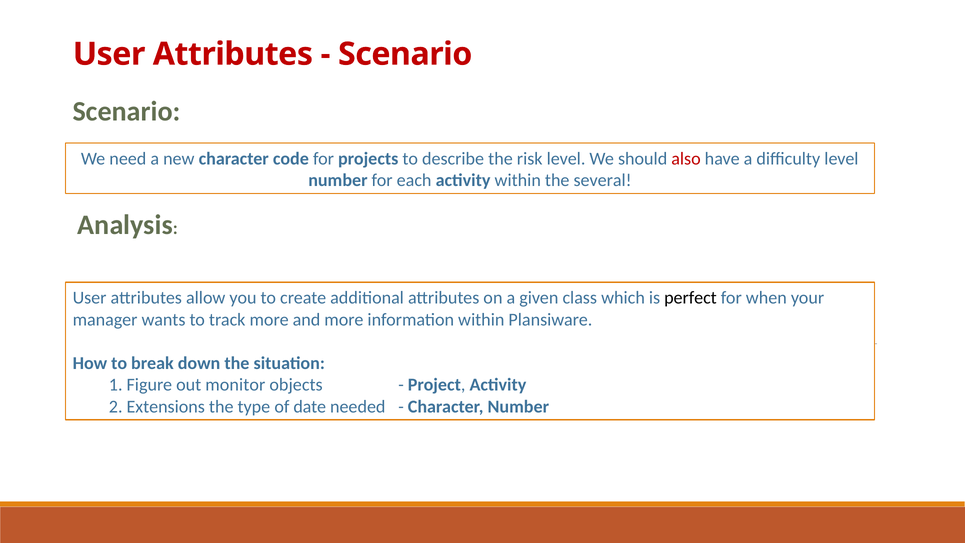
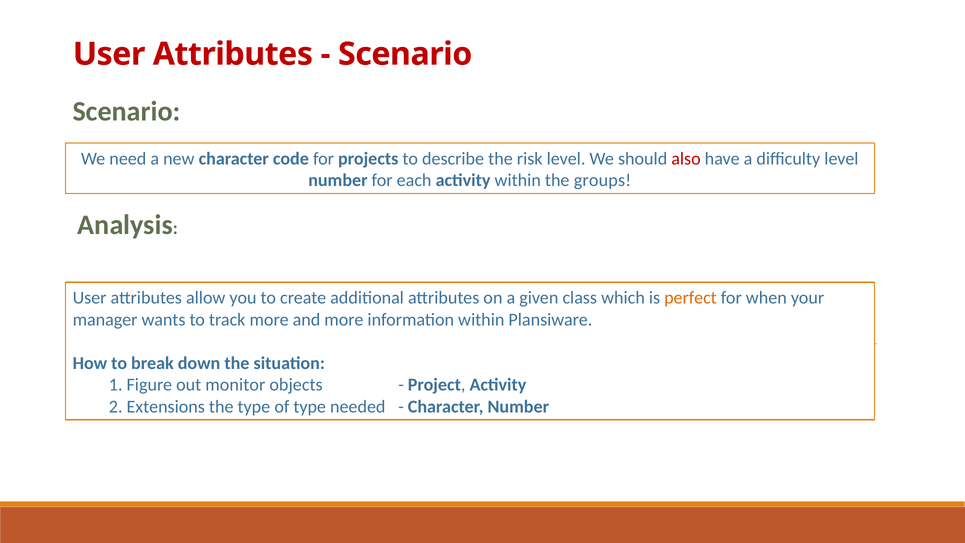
several: several -> groups (602, 180)
perfect colour: black -> orange (690, 298)
of date: date -> type (310, 406)
